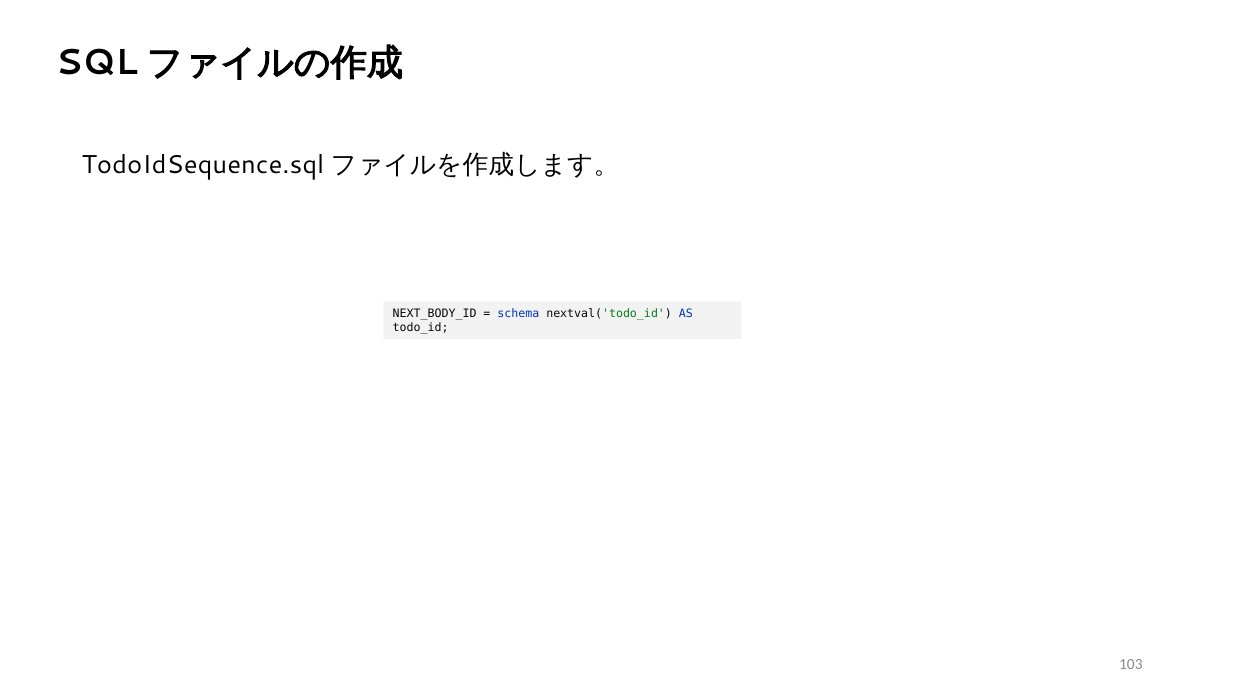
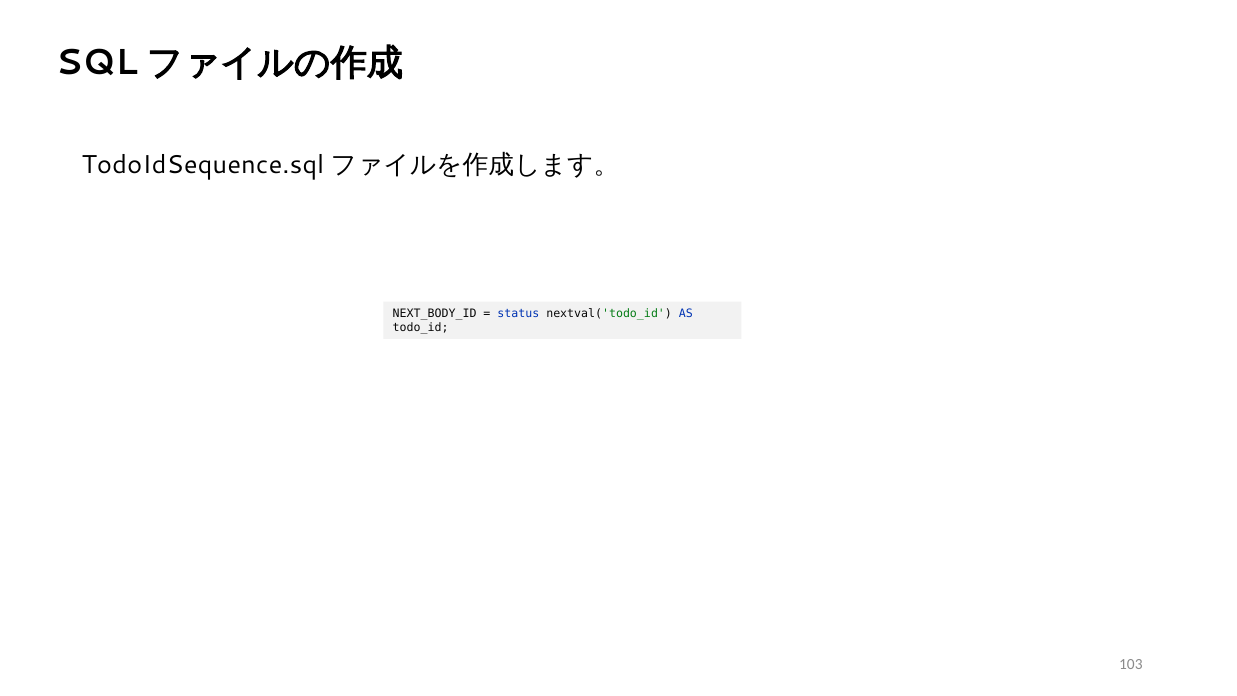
schema: schema -> status (518, 314)
